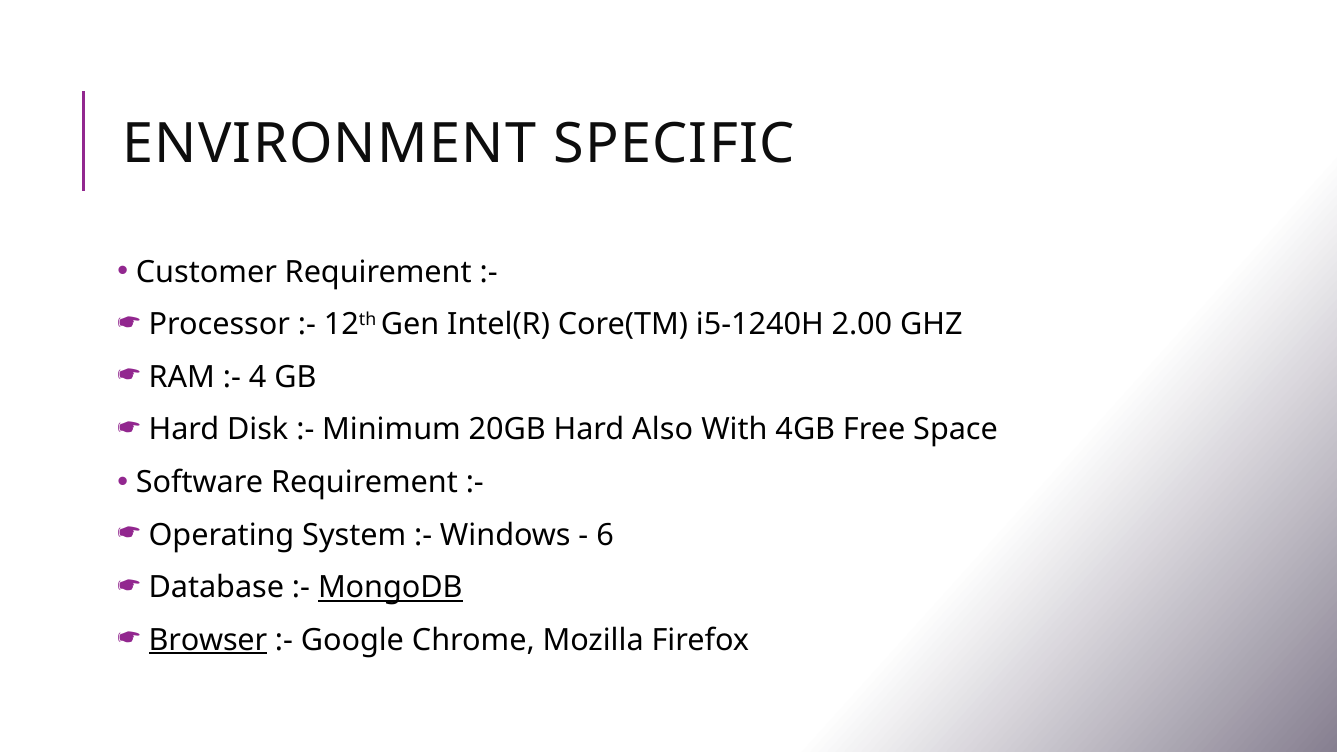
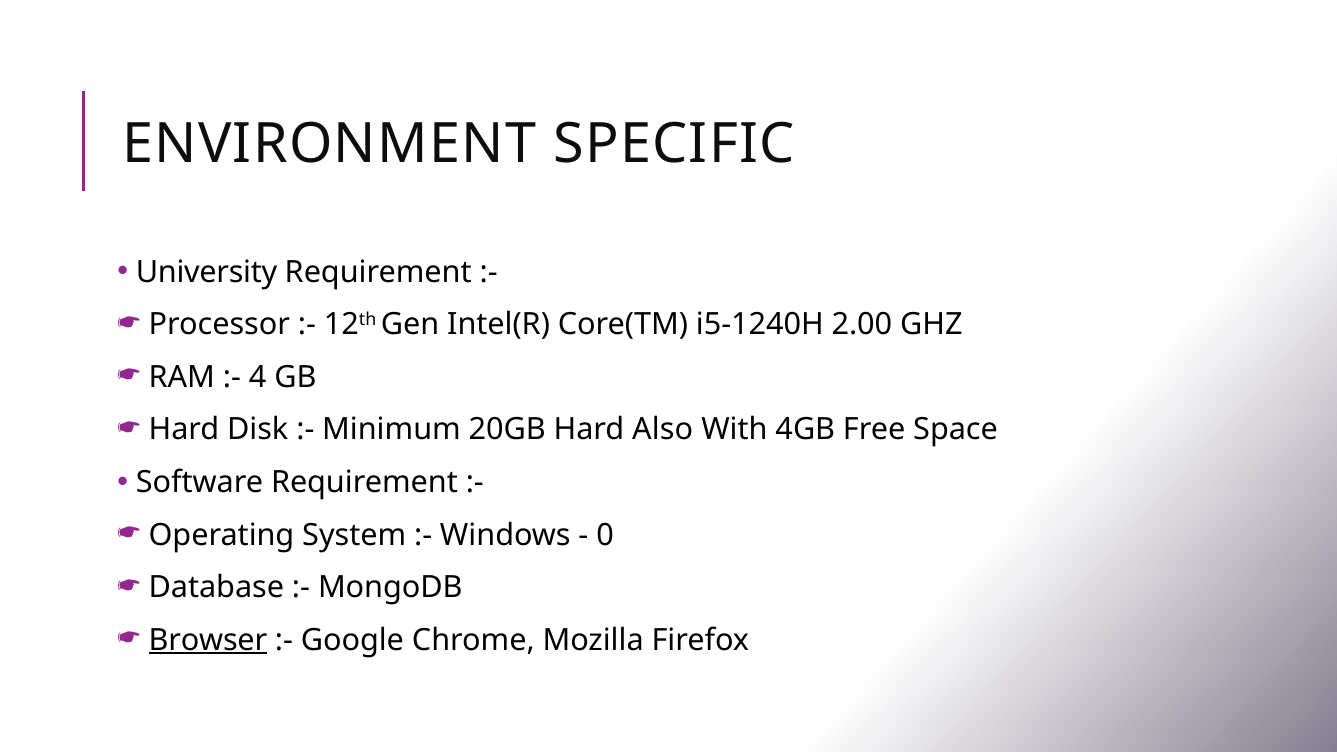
Customer: Customer -> University (207, 272)
6: 6 -> 0 (605, 535)
MongoDB underline: present -> none (390, 588)
